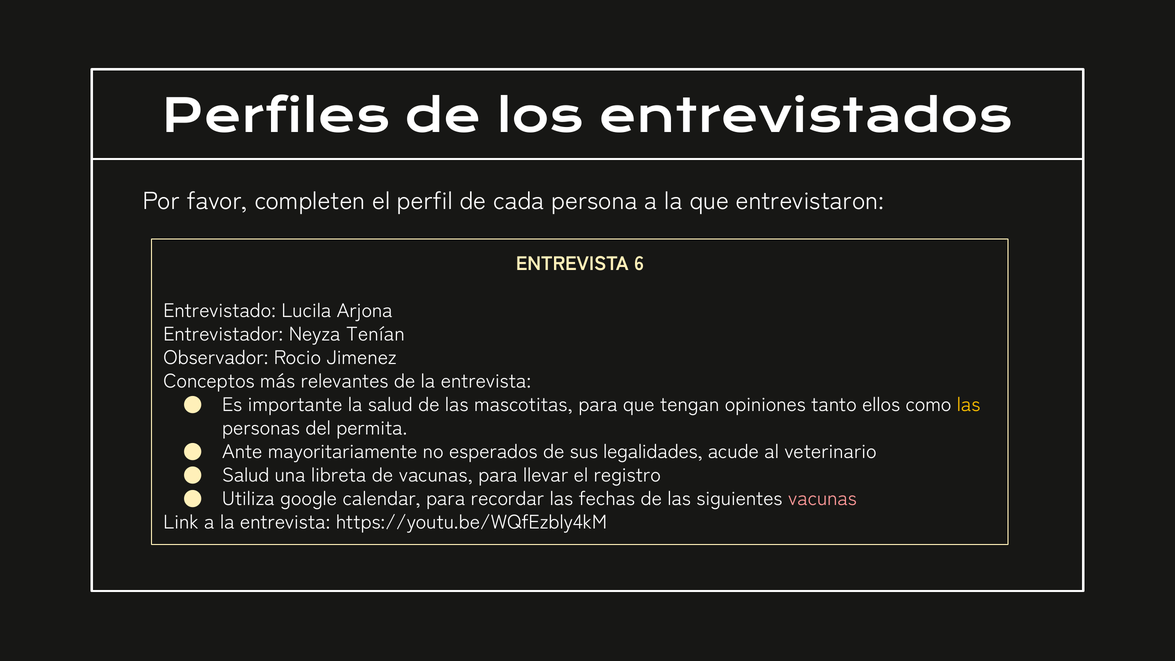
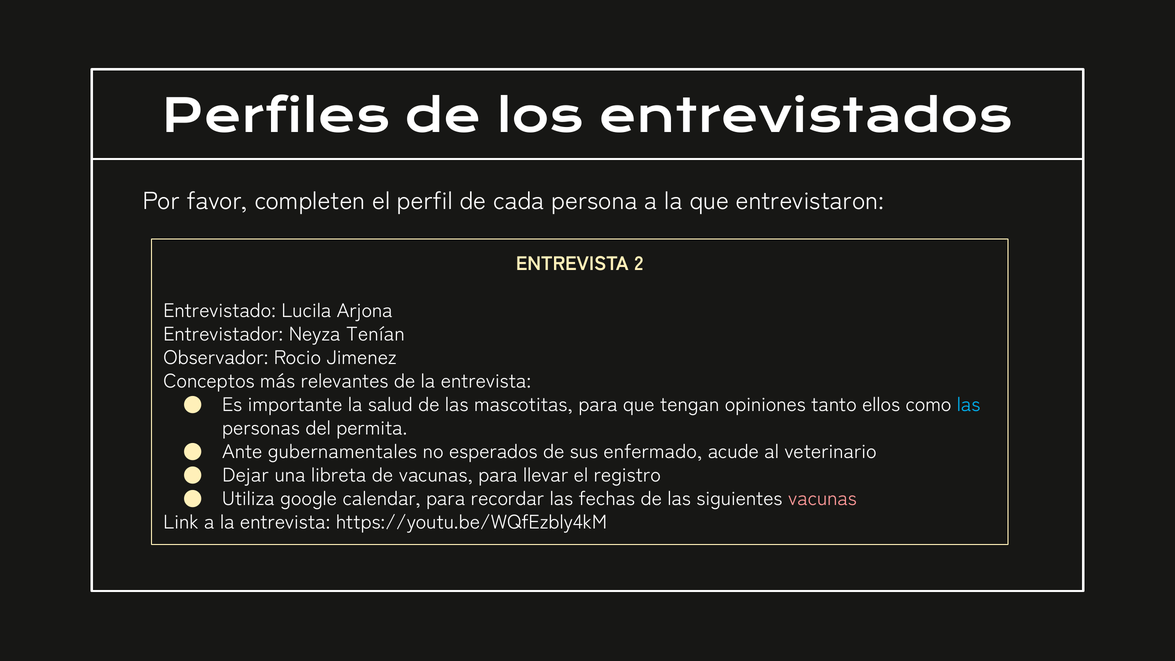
6: 6 -> 2 (639, 264)
las colour: yellow -> light blue (969, 405)
mayoritariamente: mayoritariamente -> gubernamentales (342, 452)
legalidades: legalidades -> enfermado (653, 452)
Salud: Salud -> Dejar (246, 475)
